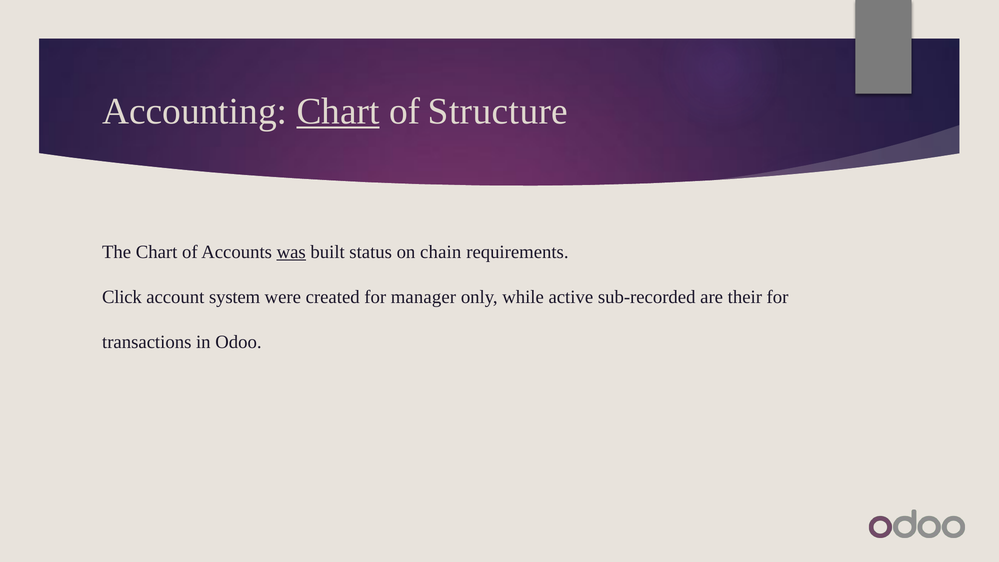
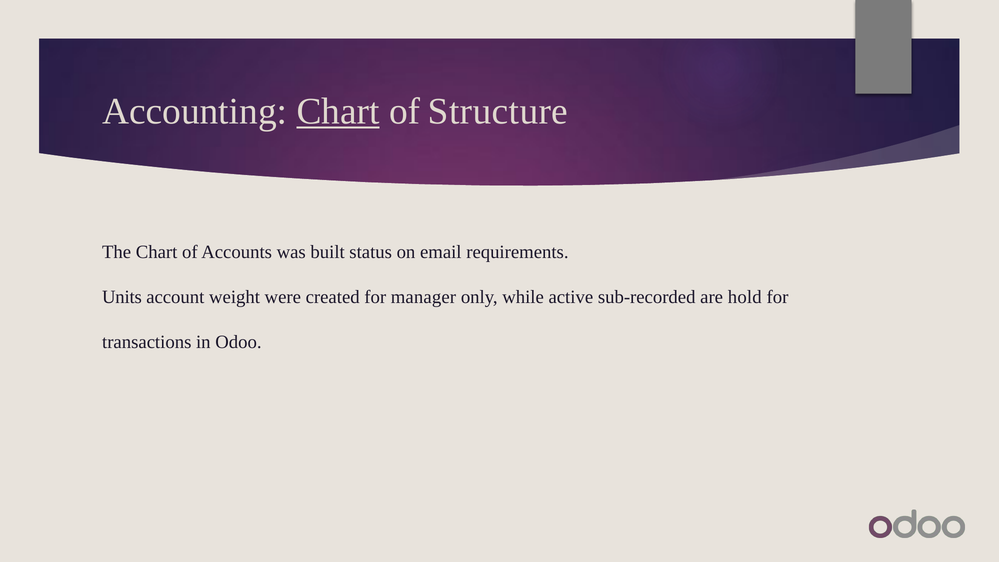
was underline: present -> none (291, 252)
chain: chain -> email (441, 252)
Click: Click -> Units (122, 297)
system: system -> weight (235, 297)
their: their -> hold (745, 297)
